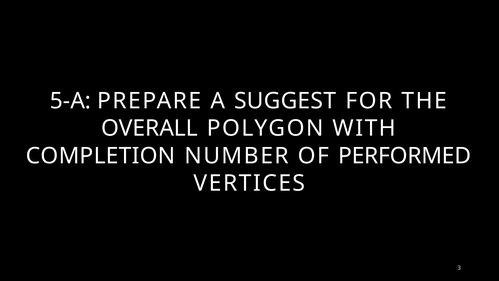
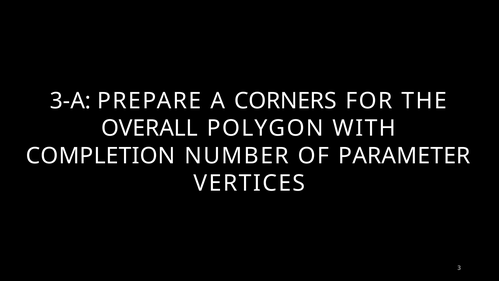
5-A: 5-A -> 3-A (70, 101)
SUGGEST: SUGGEST -> CORNERS (285, 101)
PERFORMED: PERFORMED -> PARAMETER (404, 156)
